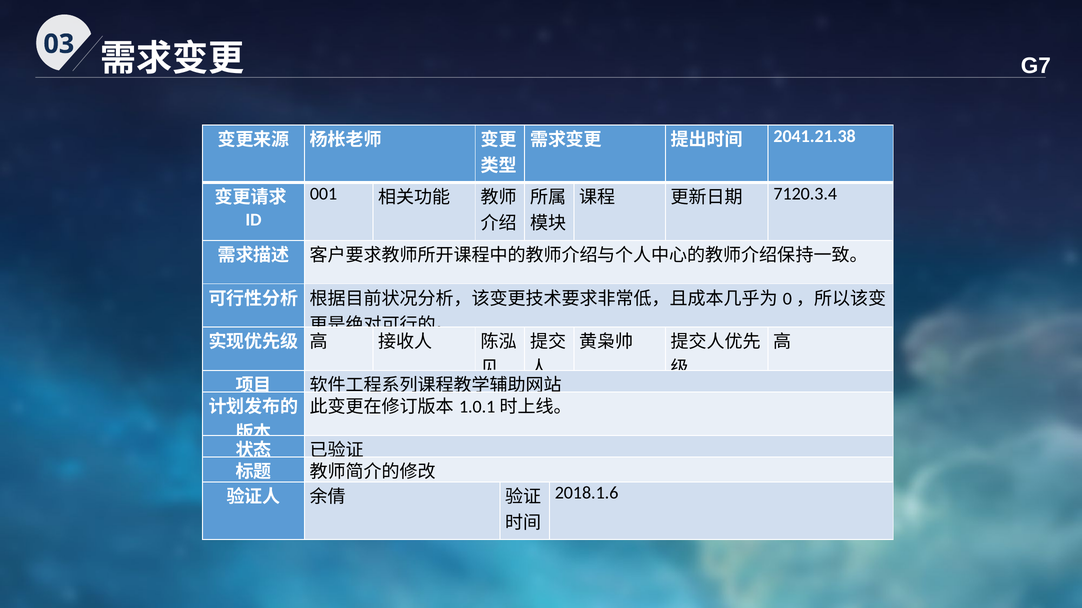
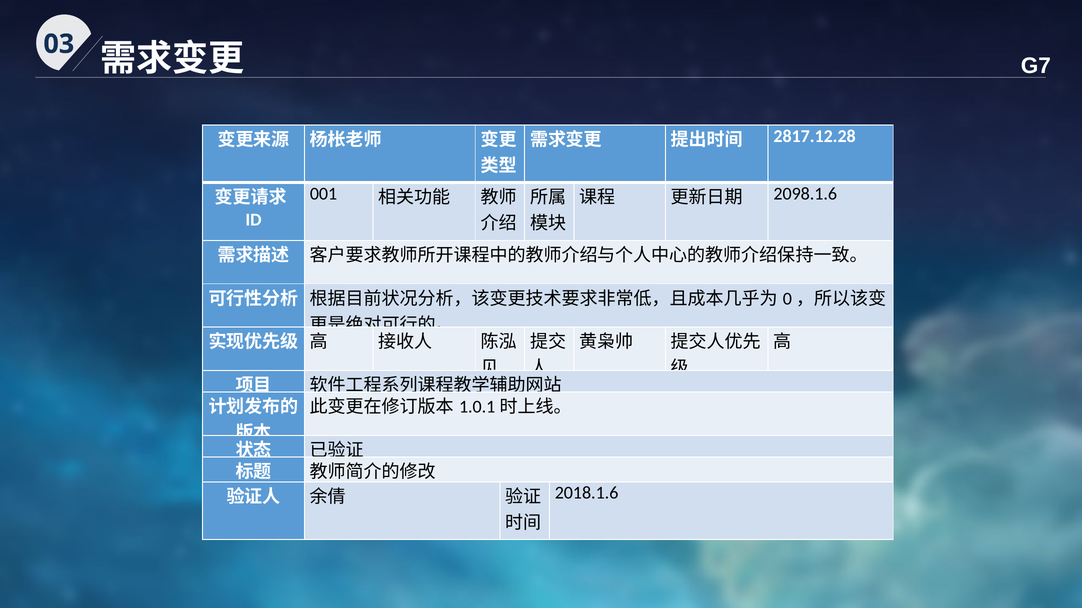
2041.21.38: 2041.21.38 -> 2817.12.28 (815, 136)
7120.3.4: 7120.3.4 -> 2098.1.6 (805, 194)
